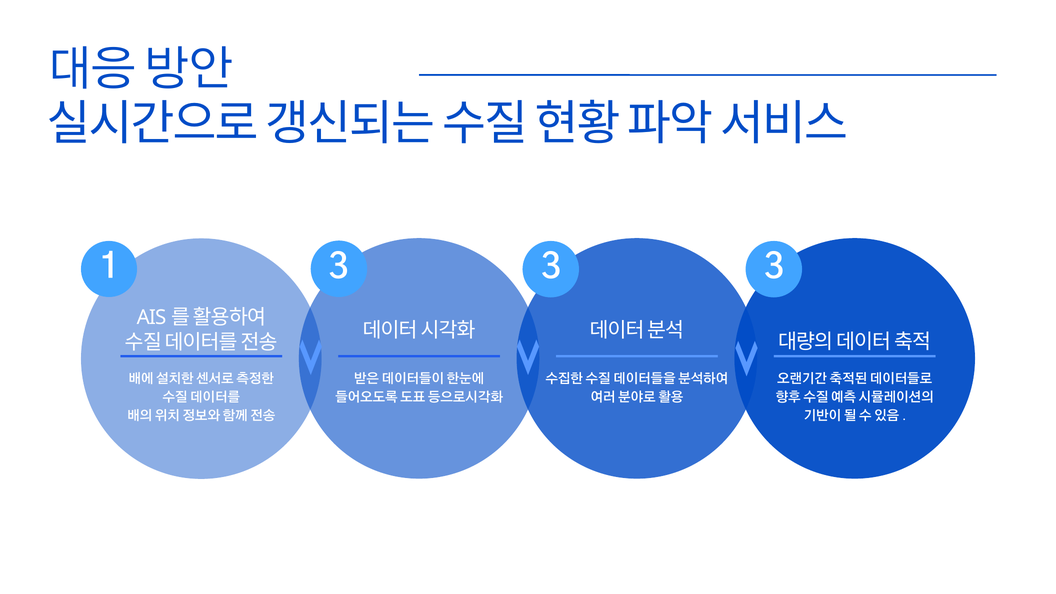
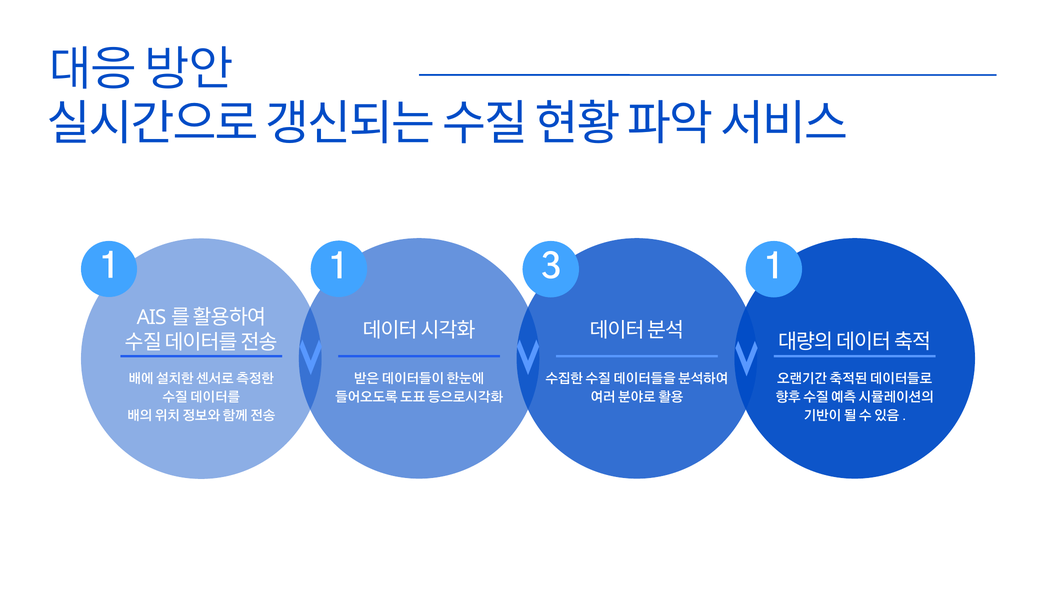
1 3: 3 -> 1 (339, 267)
3: 3 -> 1 (774, 267)
